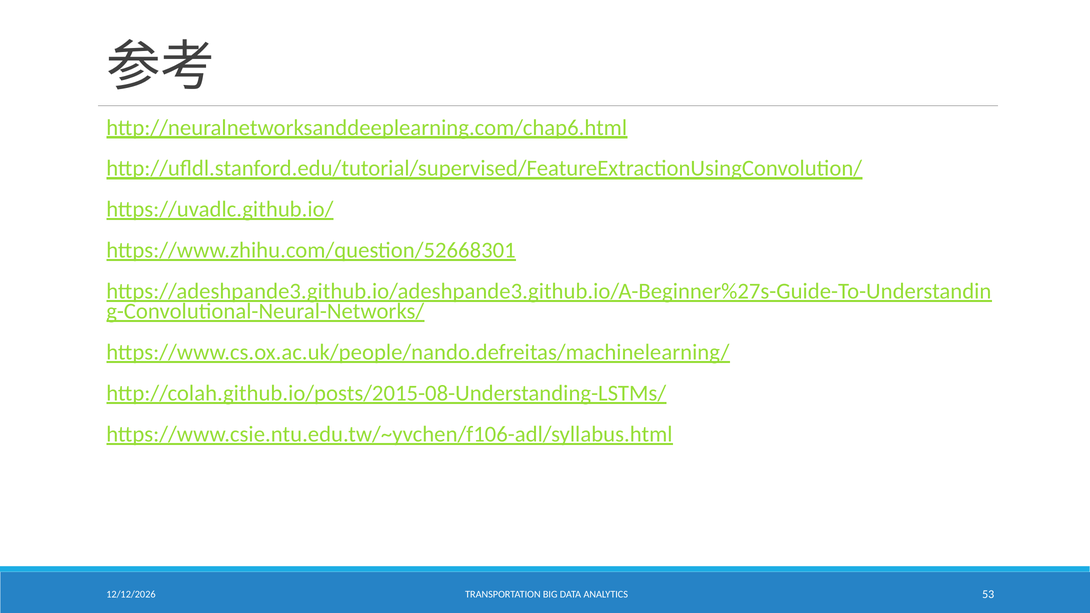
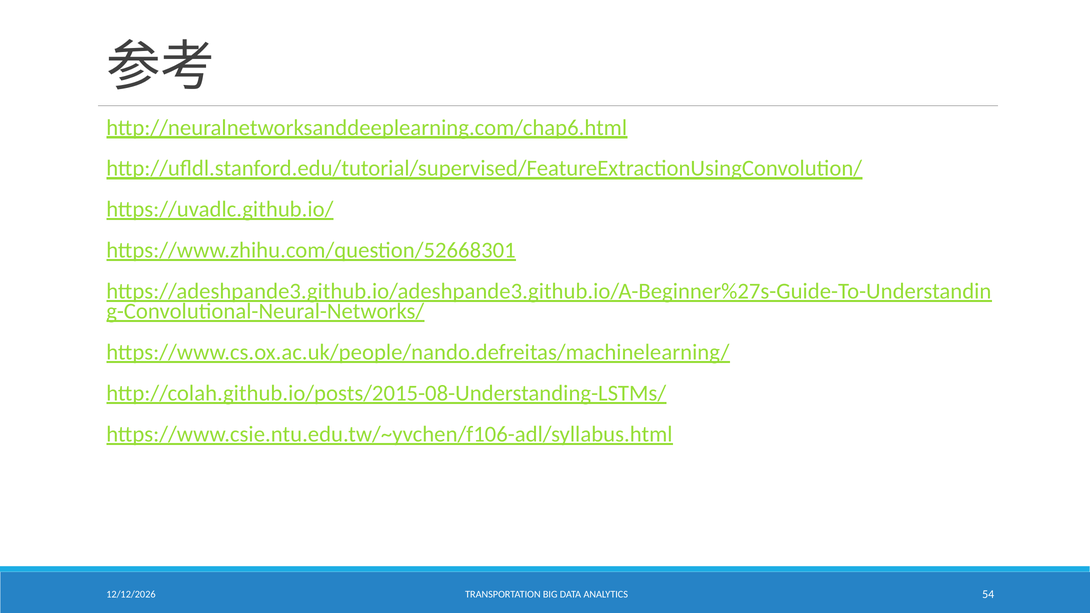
53: 53 -> 54 (988, 595)
